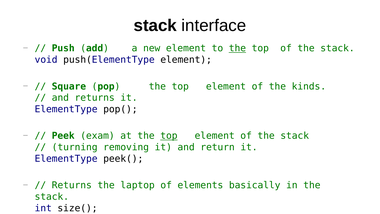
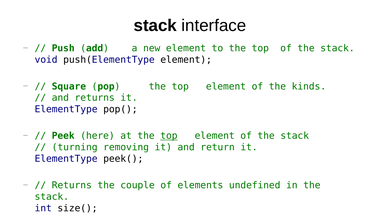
the underline: present -> none (237, 48)
exam: exam -> here (97, 136)
laptop: laptop -> couple (138, 185)
basically: basically -> undefined (255, 185)
